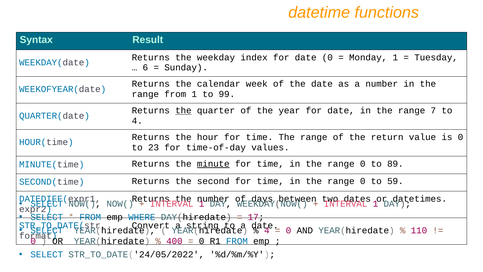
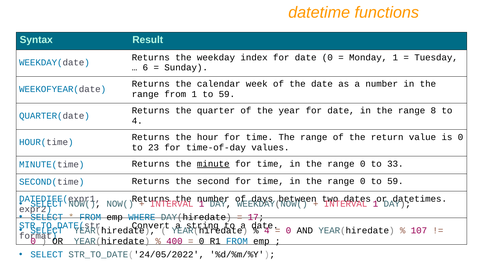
1 to 99: 99 -> 59 (227, 94)
the underline: present -> none (183, 110)
7: 7 -> 8 (433, 110)
89: 89 -> 33 (395, 164)
110: 110 -> 107 (419, 230)
